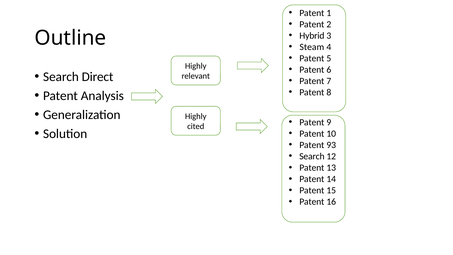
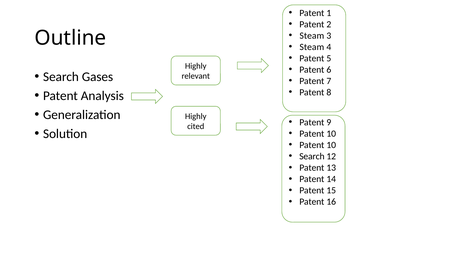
Hybrid: Hybrid -> Steam (312, 36)
Direct: Direct -> Gases (97, 77)
93: 93 -> 10 (331, 145)
